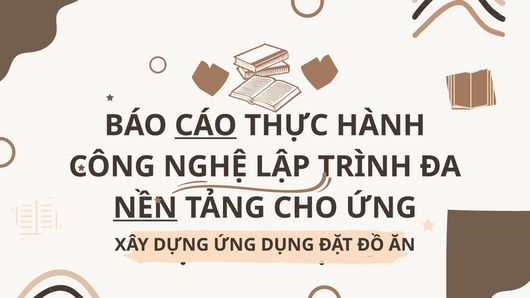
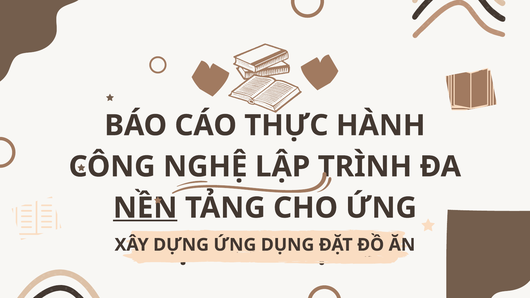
CÁO underline: present -> none (206, 126)
